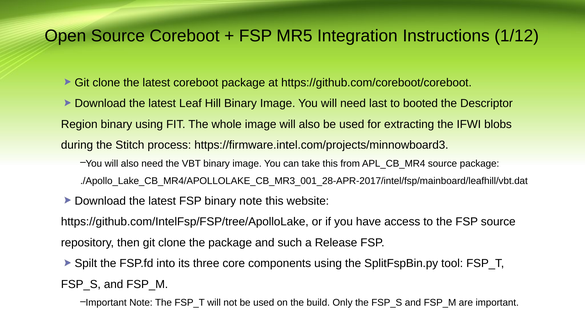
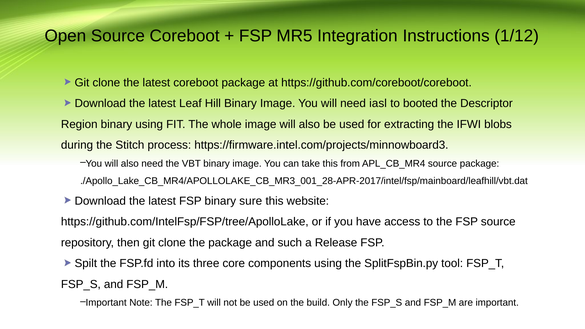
last: last -> iasl (378, 103)
binary note: note -> sure (251, 201)
